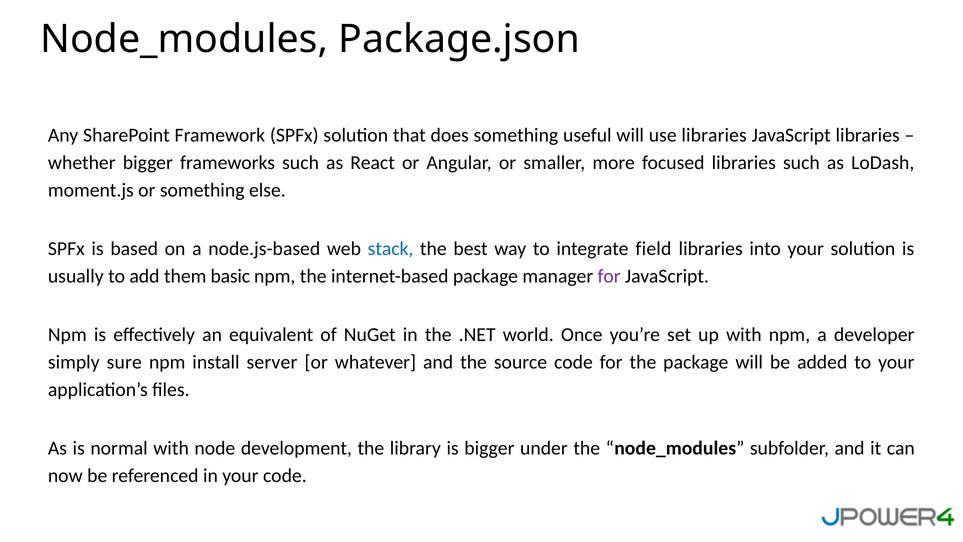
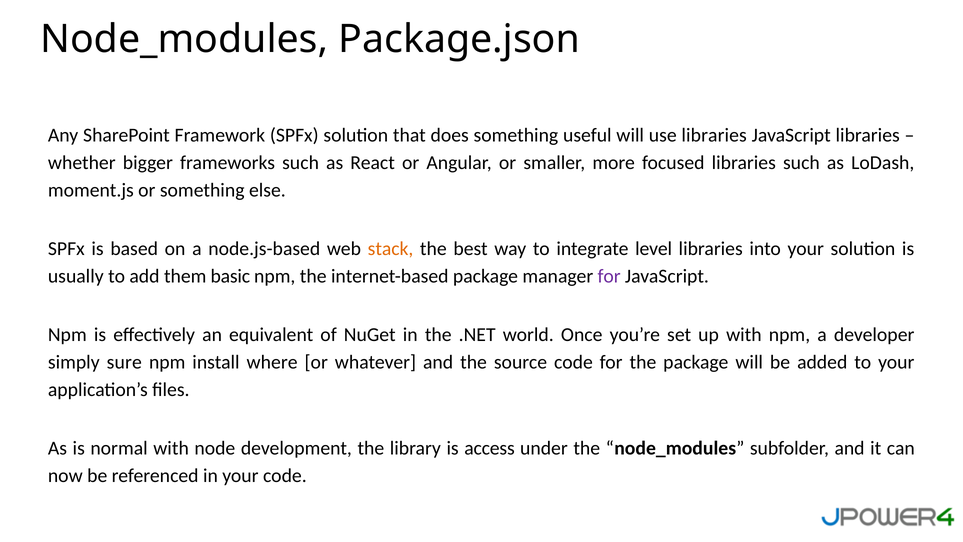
stack colour: blue -> orange (391, 248)
field: field -> level (654, 248)
server: server -> where (272, 362)
is bigger: bigger -> access (489, 448)
